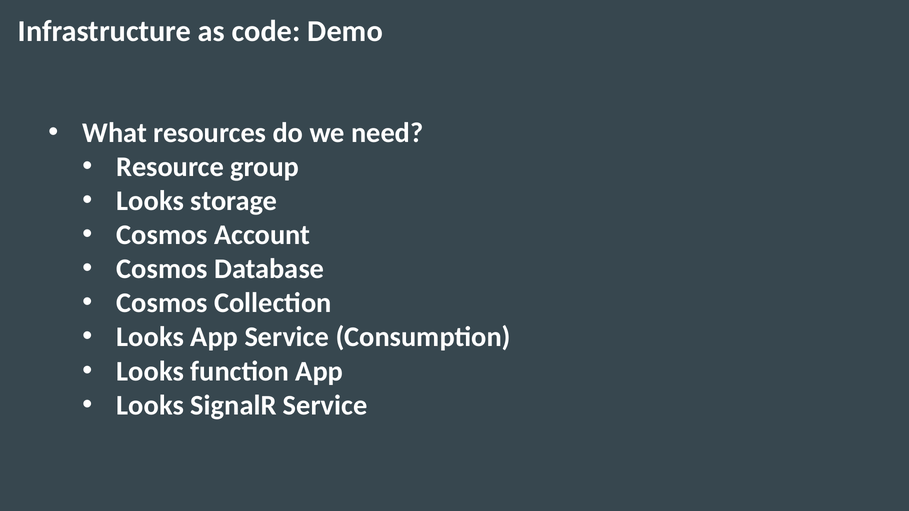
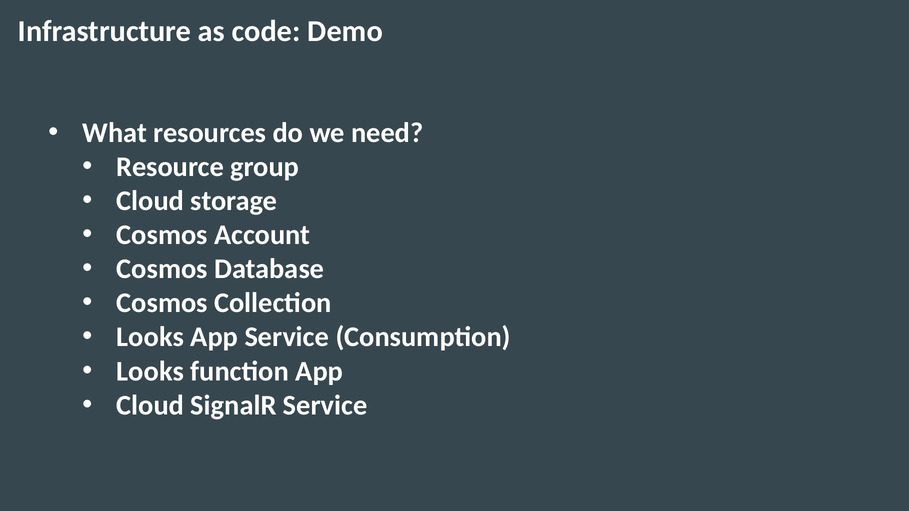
Looks: Looks -> Cloud (150, 201)
Looks: Looks -> Cloud (150, 405)
